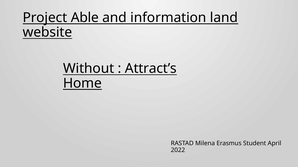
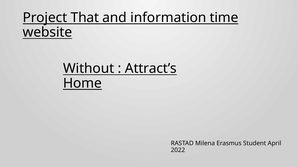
Able: Able -> That (85, 18)
land: land -> time (224, 18)
